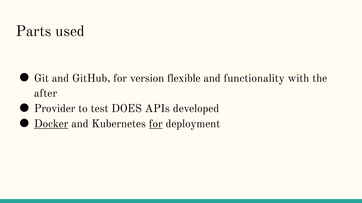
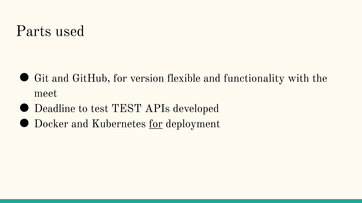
after: after -> meet (46, 94)
Provider: Provider -> Deadline (55, 109)
test DOES: DOES -> TEST (127, 109)
Docker underline: present -> none (51, 124)
